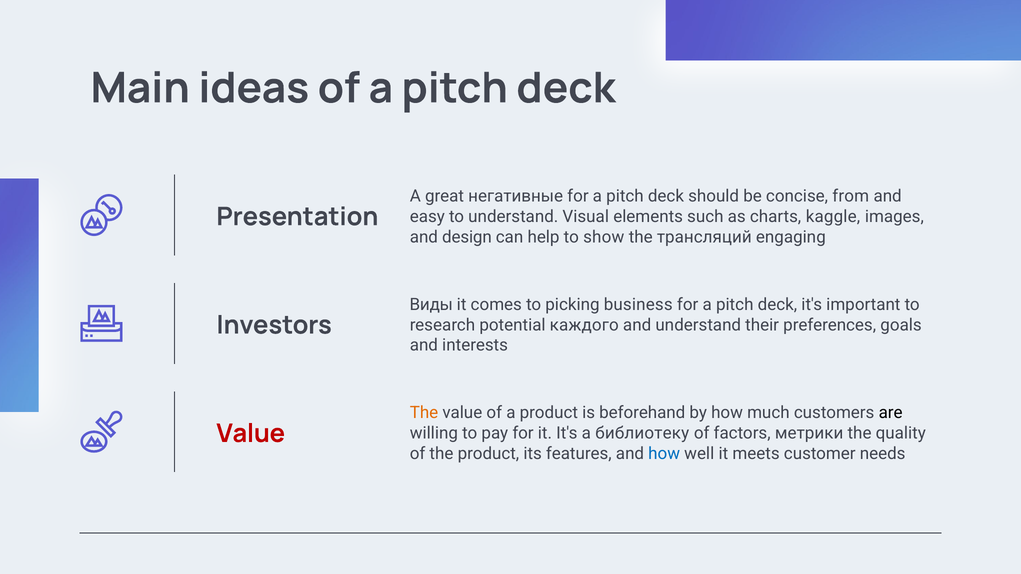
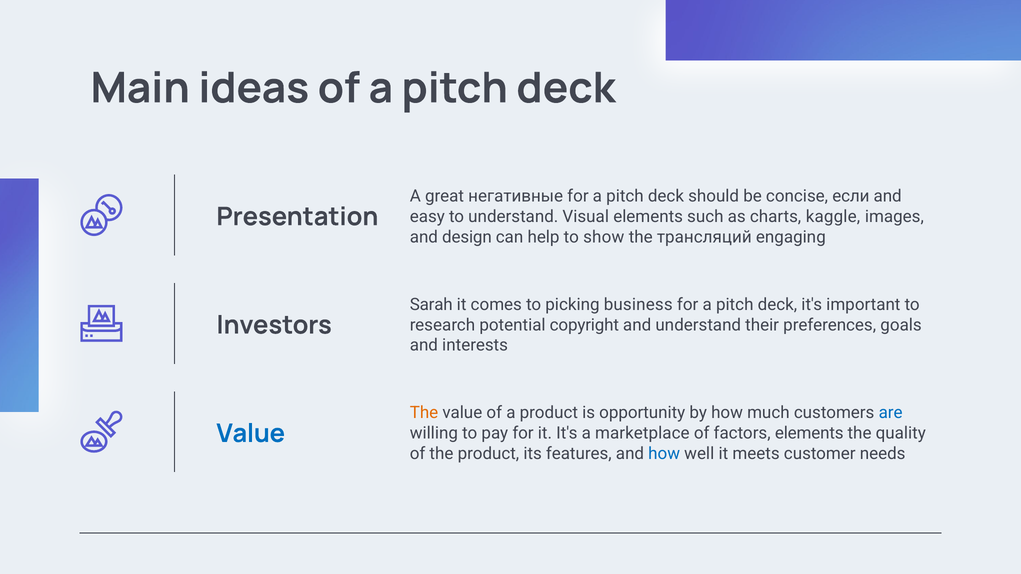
from: from -> если (851, 196)
Виды: Виды -> Sarah (431, 305)
каждого: каждого -> copyright (584, 325)
beforehand: beforehand -> opportunity (642, 413)
are colour: black -> blue (891, 413)
Value colour: red -> blue (251, 434)
библиотеку: библиотеку -> marketplace (642, 434)
factors метрики: метрики -> elements (809, 434)
